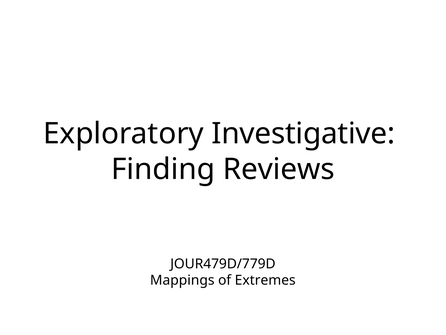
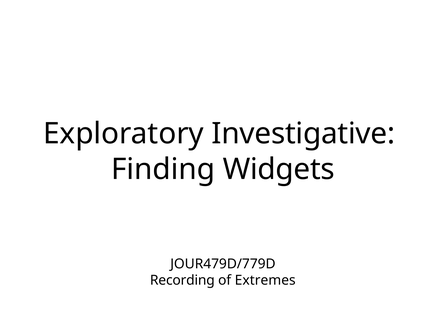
Reviews: Reviews -> Widgets (279, 169)
Mappings: Mappings -> Recording (182, 280)
